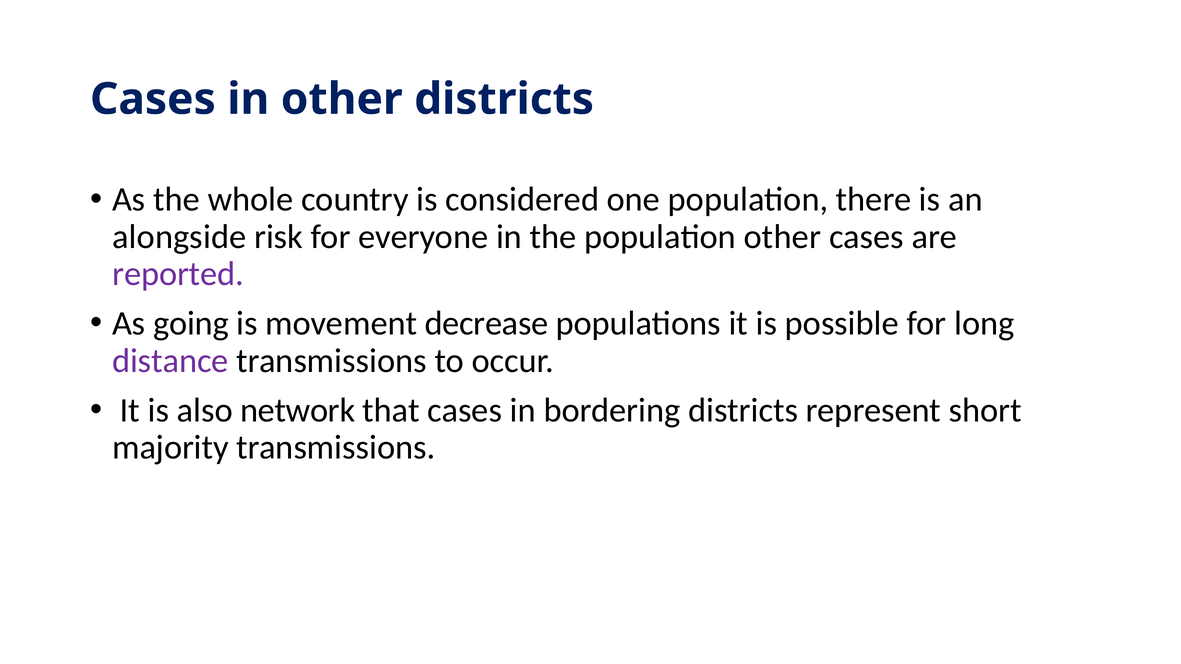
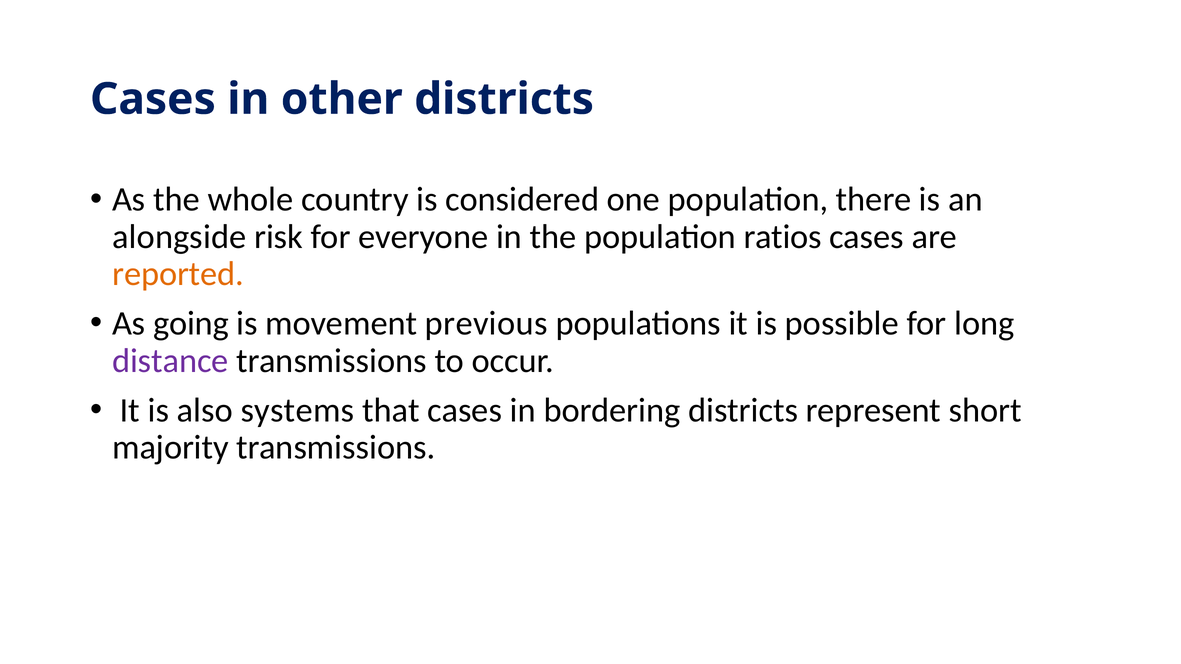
population other: other -> ratios (783, 237)
reported colour: purple -> orange (178, 274)
decrease: decrease -> previous (486, 324)
network: network -> systems (297, 410)
